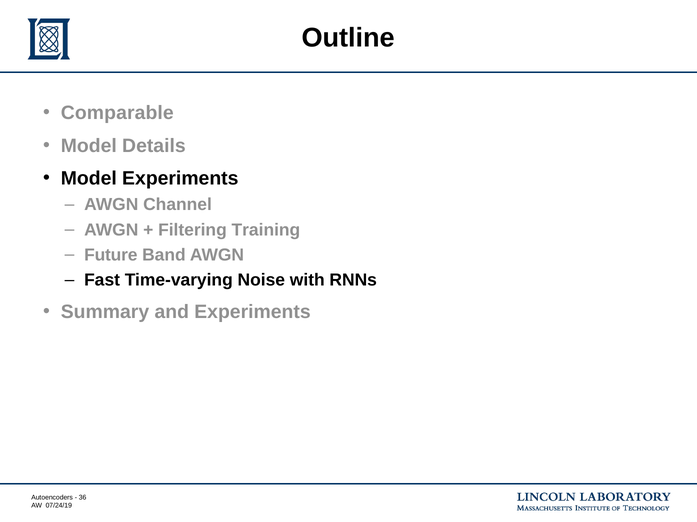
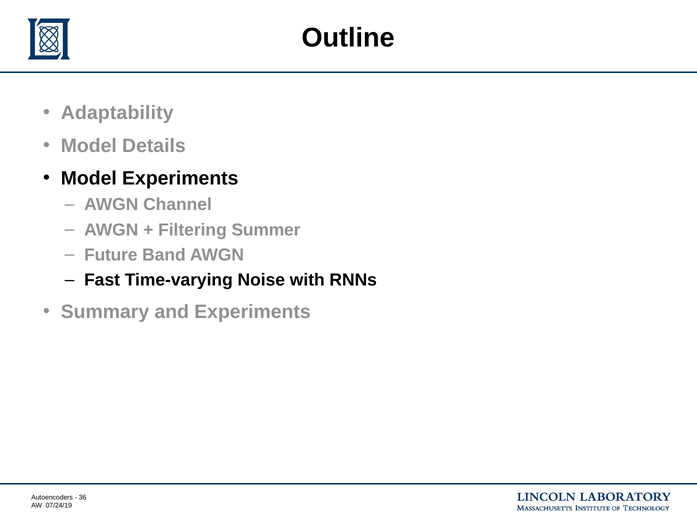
Comparable: Comparable -> Adaptability (117, 113)
Training: Training -> Summer (266, 230)
